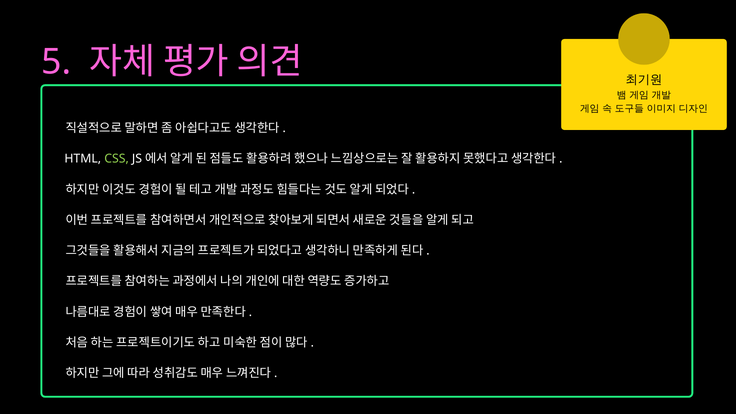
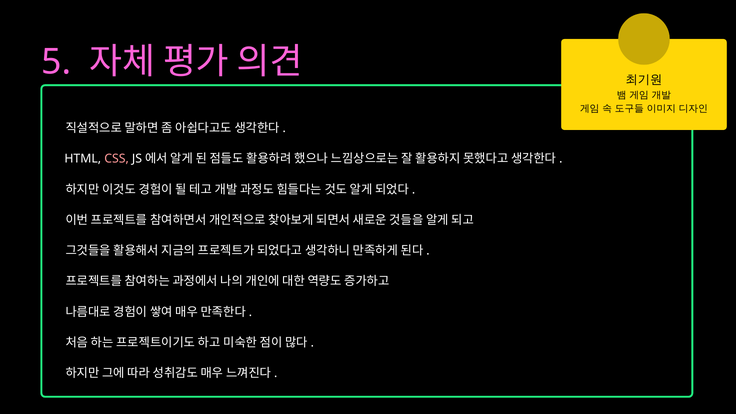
CSS colour: light green -> pink (117, 159)
